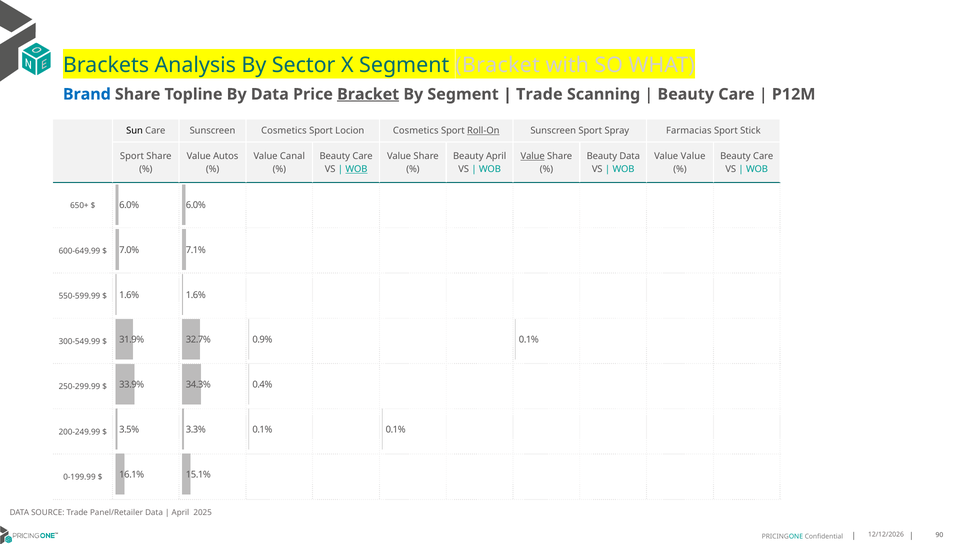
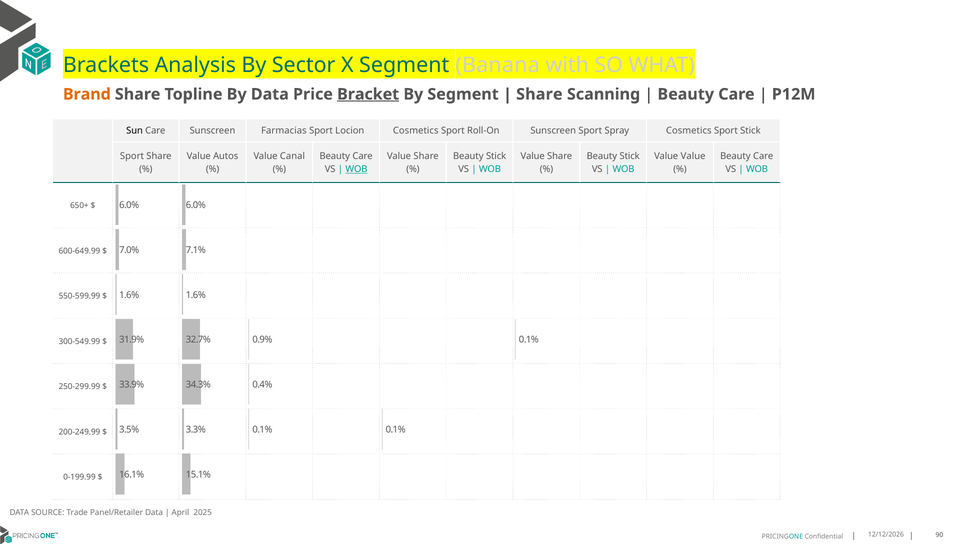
Segment Bracket: Bracket -> Banana (498, 65)
Brand colour: blue -> orange (87, 94)
Trade: Trade -> Share (539, 94)
Sunscreen Cosmetics: Cosmetics -> Farmacias (284, 131)
Roll-On underline: present -> none (483, 131)
Spray Farmacias: Farmacias -> Cosmetics (689, 131)
April: April -> Stick (496, 156)
Value underline: present -> none (533, 156)
Data: Data -> Stick (630, 156)
